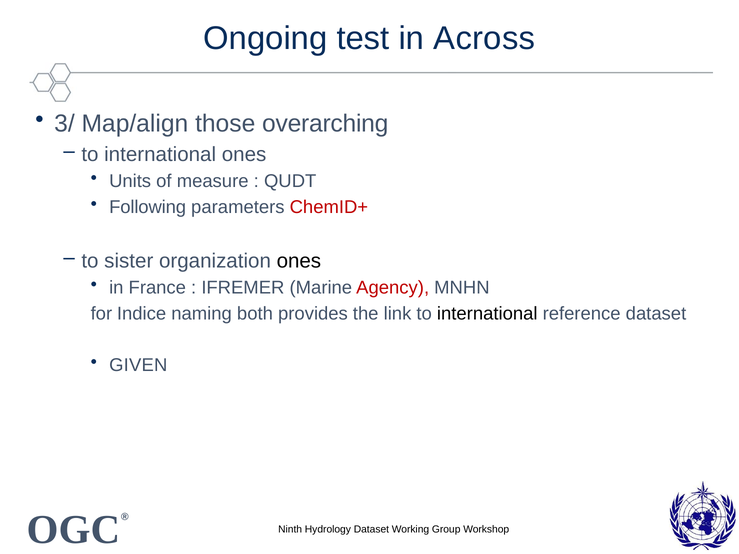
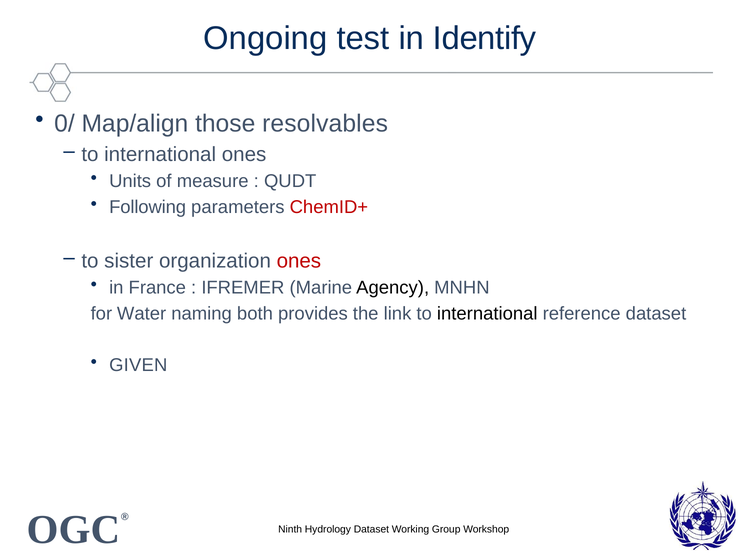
Across: Across -> Identify (485, 39)
3/: 3/ -> 0/ (64, 124)
overarching: overarching -> resolvables (325, 124)
ones colour: black -> red (299, 261)
Agency colour: red -> black (393, 288)
Indice: Indice -> Water (142, 314)
